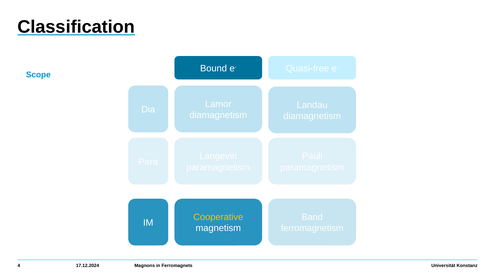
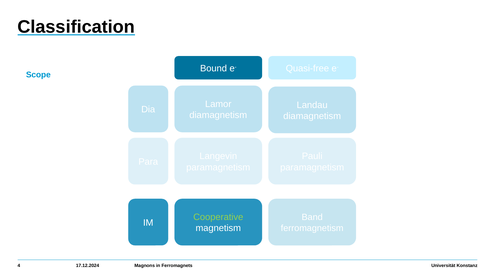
Cooperative colour: yellow -> light green (218, 217)
